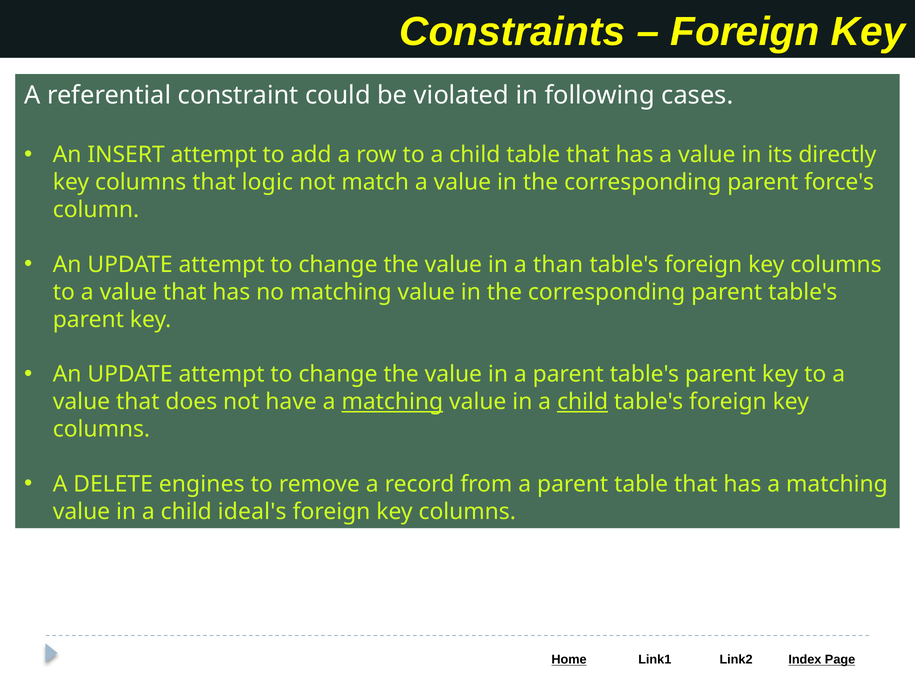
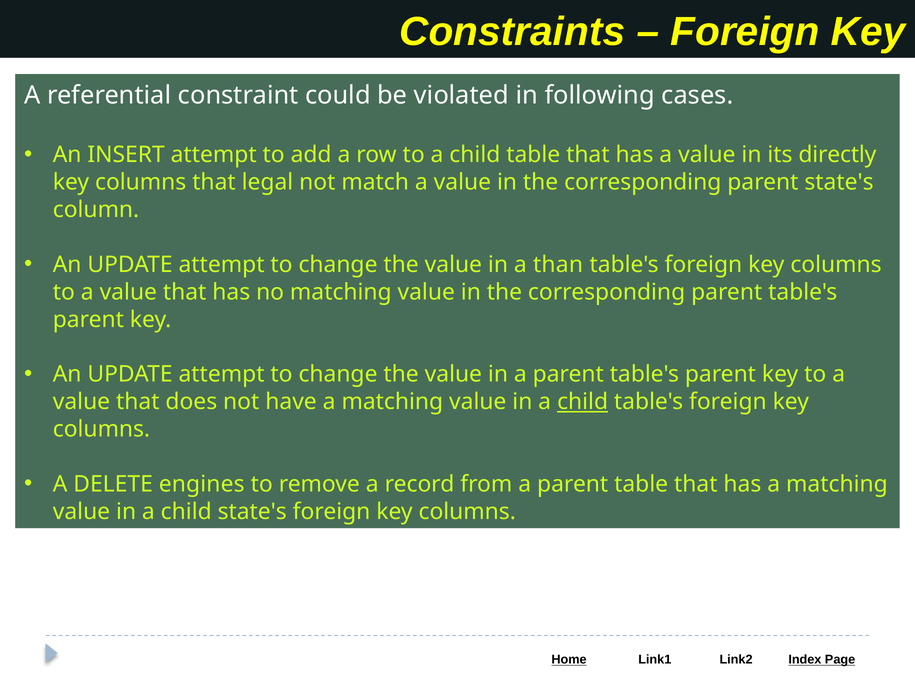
logic: logic -> legal (267, 182)
parent force's: force's -> state's (839, 182)
matching underline: present -> none (392, 402)
child ideal's: ideal's -> state's (252, 512)
